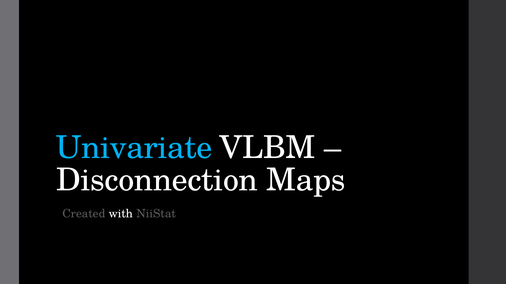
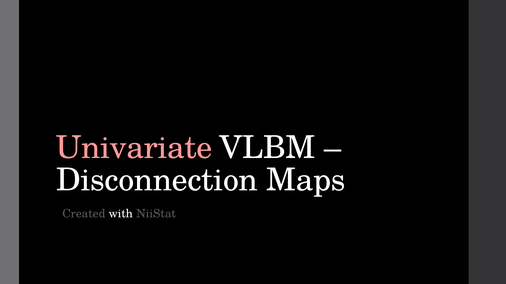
Univariate colour: light blue -> pink (134, 148)
